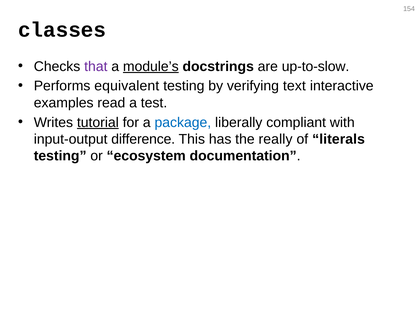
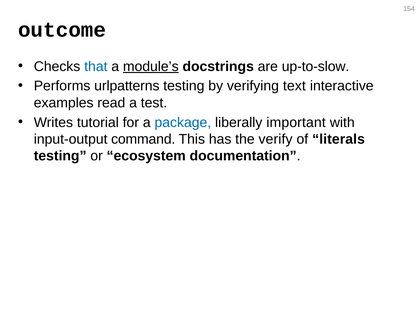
classes: classes -> outcome (62, 30)
that colour: purple -> blue (96, 66)
equivalent: equivalent -> urlpatterns (127, 86)
tutorial underline: present -> none (98, 122)
compliant: compliant -> important (296, 122)
difference: difference -> command (143, 139)
really: really -> verify (276, 139)
